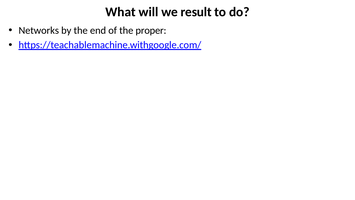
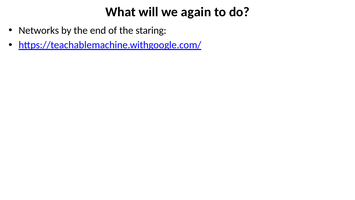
result: result -> again (196, 12)
proper: proper -> staring (151, 30)
